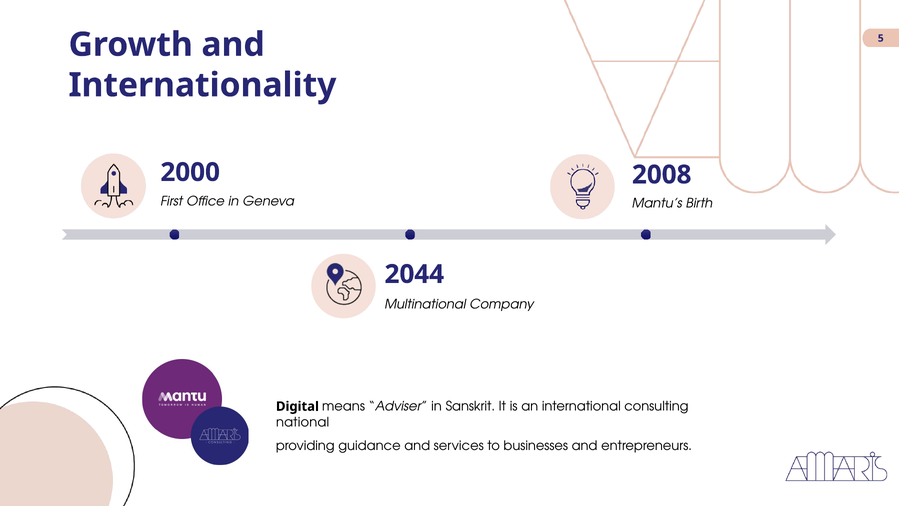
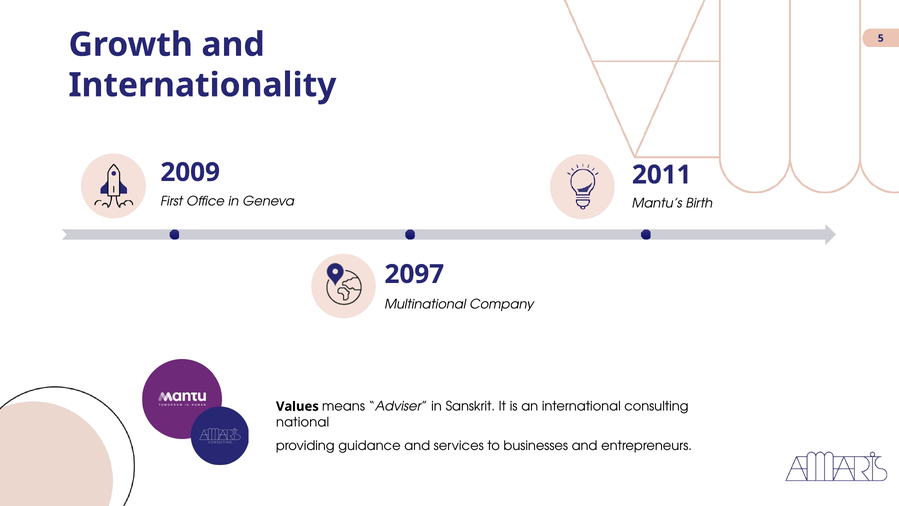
2000: 2000 -> 2009 (190, 172)
2008: 2008 -> 2011 (662, 175)
2044: 2044 -> 2097 (414, 274)
Digital: Digital -> Values (297, 406)
